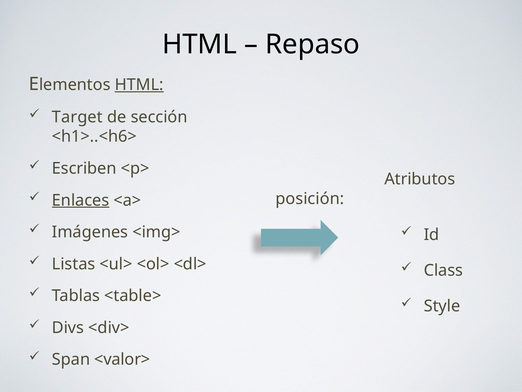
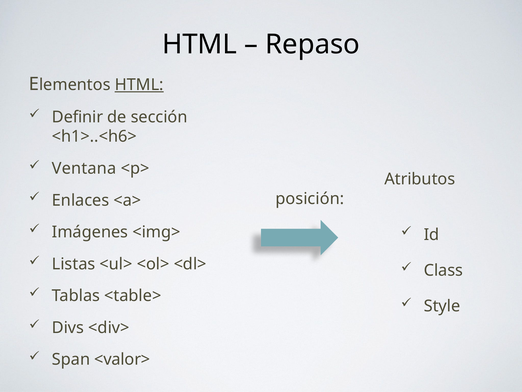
Target: Target -> Definir (78, 117)
Escriben: Escriben -> Ventana (84, 168)
Enlaces underline: present -> none (81, 200)
